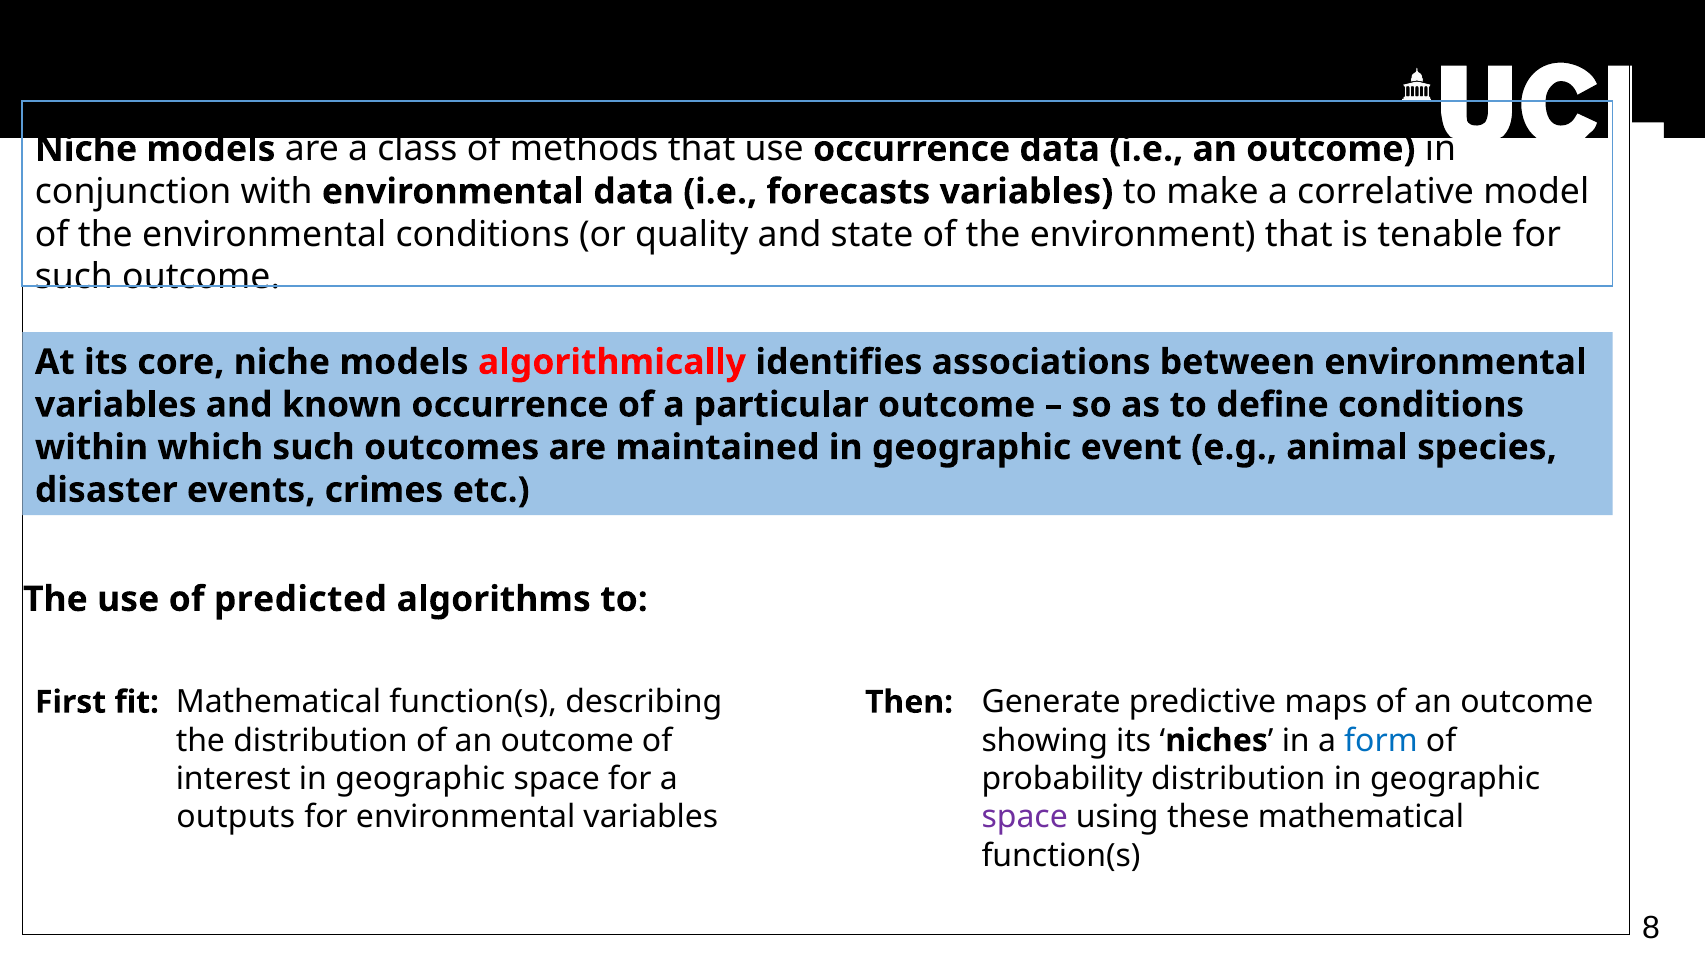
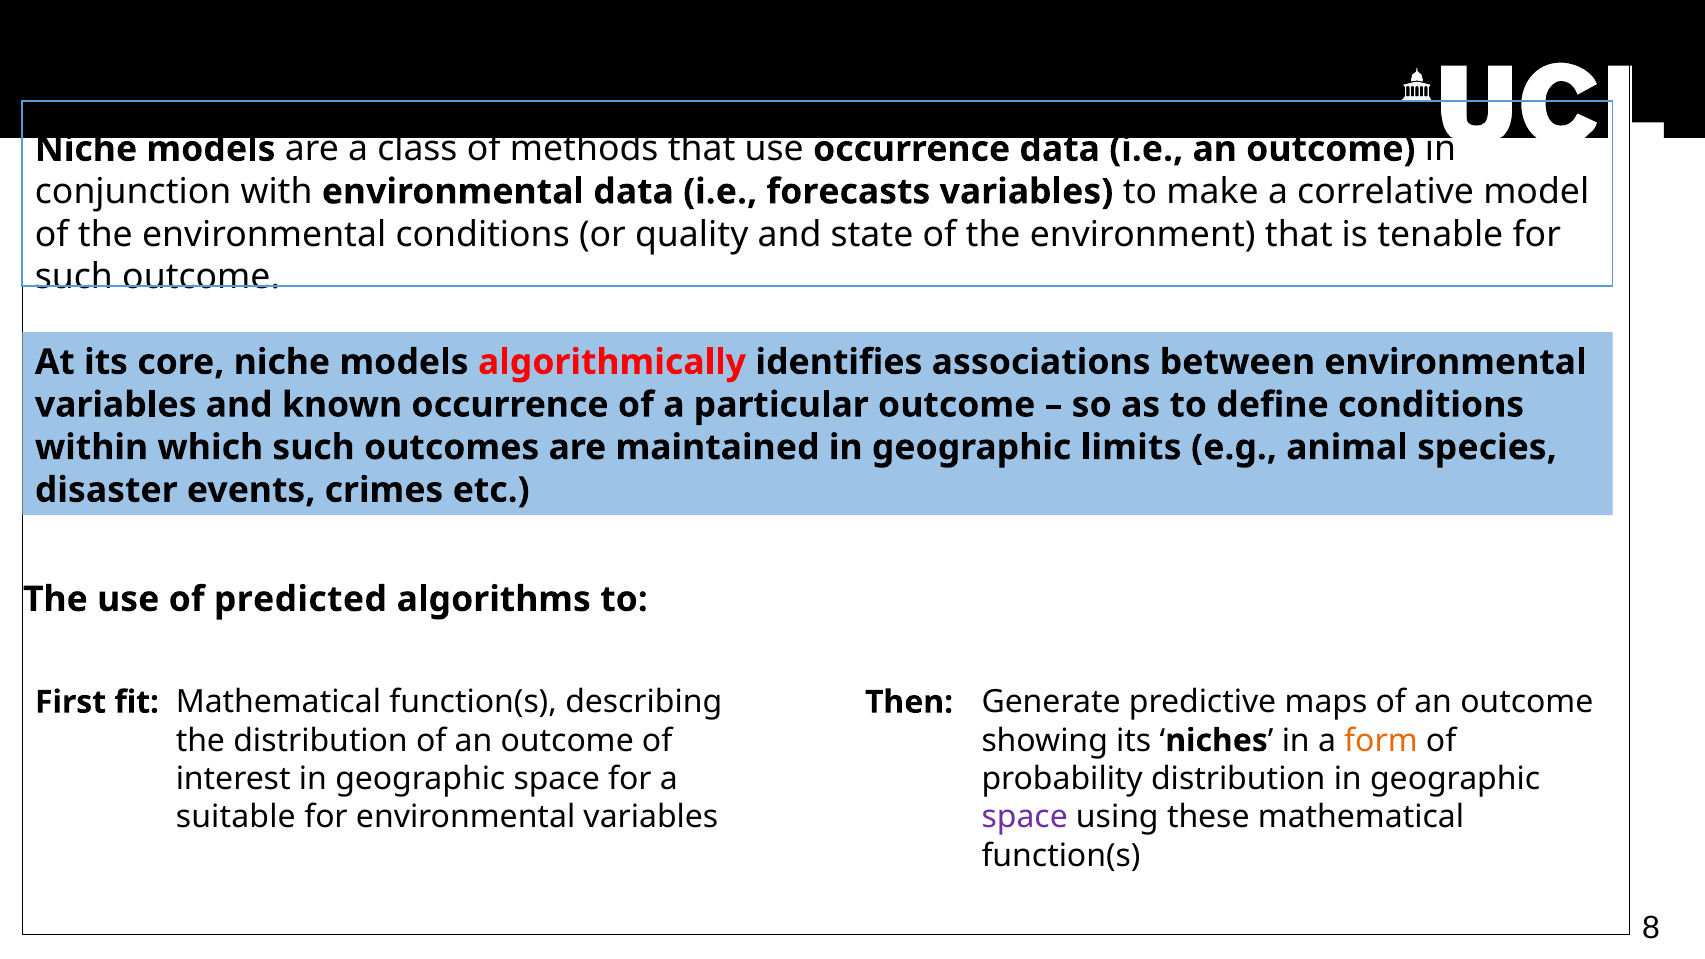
event: event -> limits (1131, 447)
form colour: blue -> orange (1381, 741)
outputs: outputs -> suitable (236, 817)
